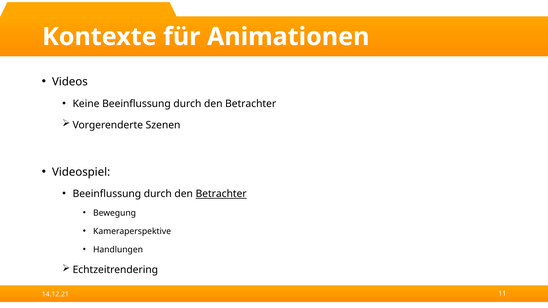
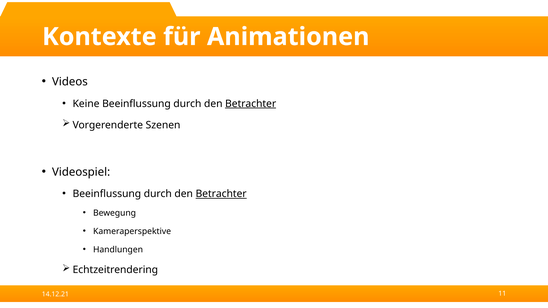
Betrachter underline: none -> present (251, 104)
